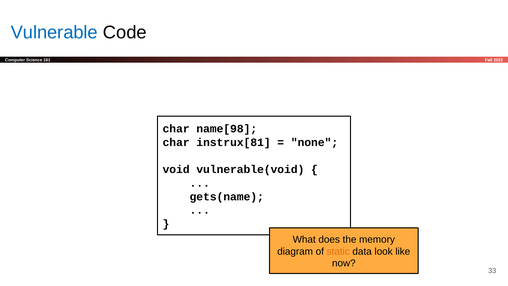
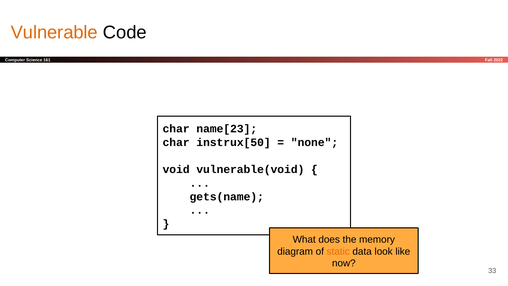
Vulnerable colour: blue -> orange (54, 32)
name[98: name[98 -> name[23 (227, 129)
instrux[81: instrux[81 -> instrux[50 (234, 142)
